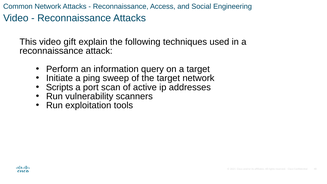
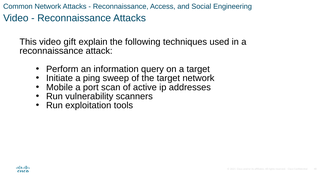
Scripts: Scripts -> Mobile (60, 87)
